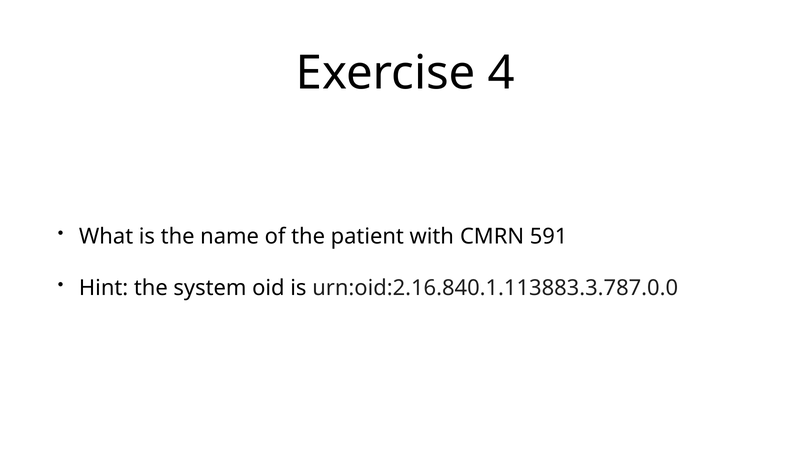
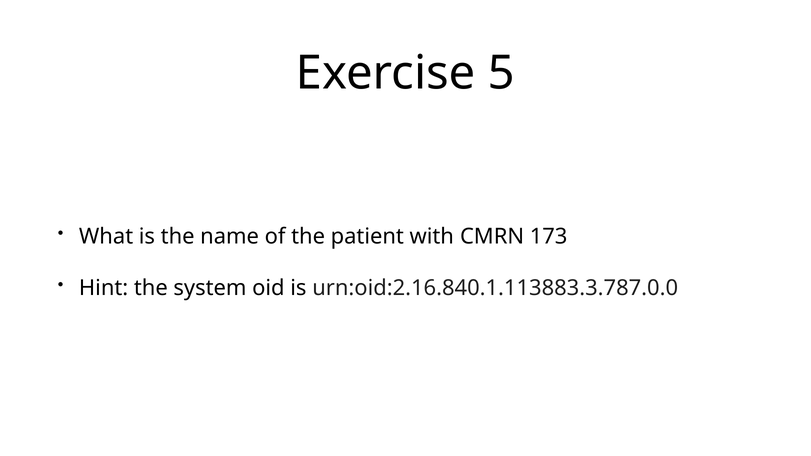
4: 4 -> 5 (501, 73)
591: 591 -> 173 (549, 237)
